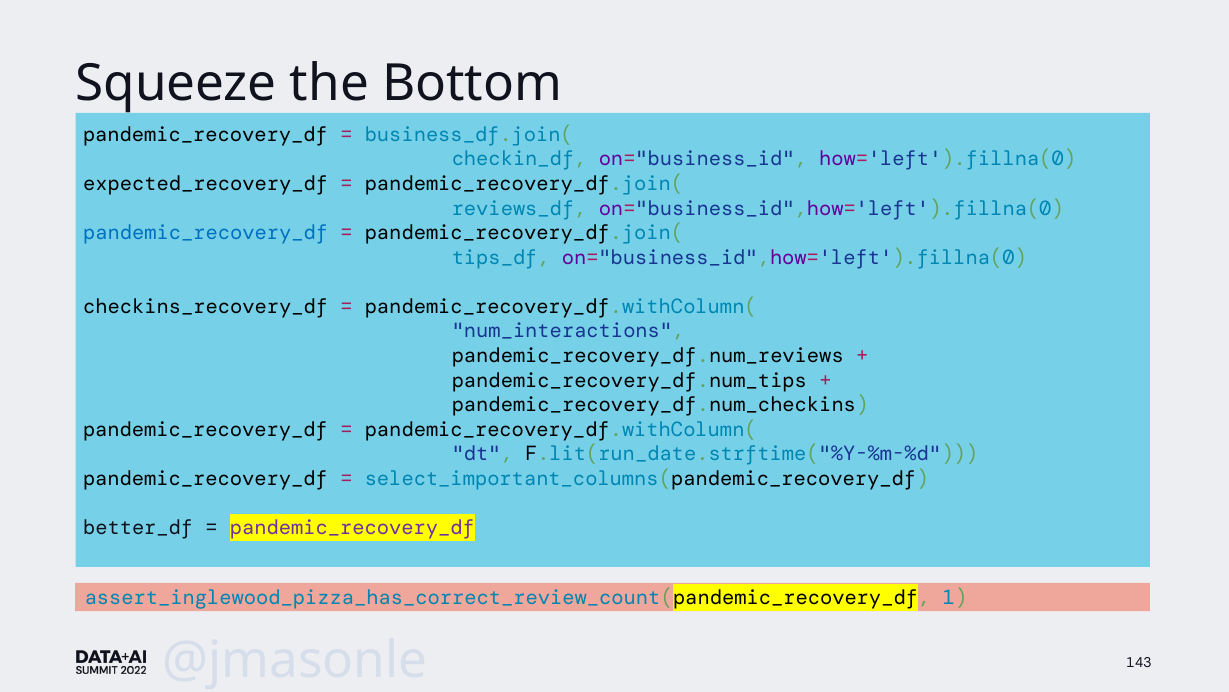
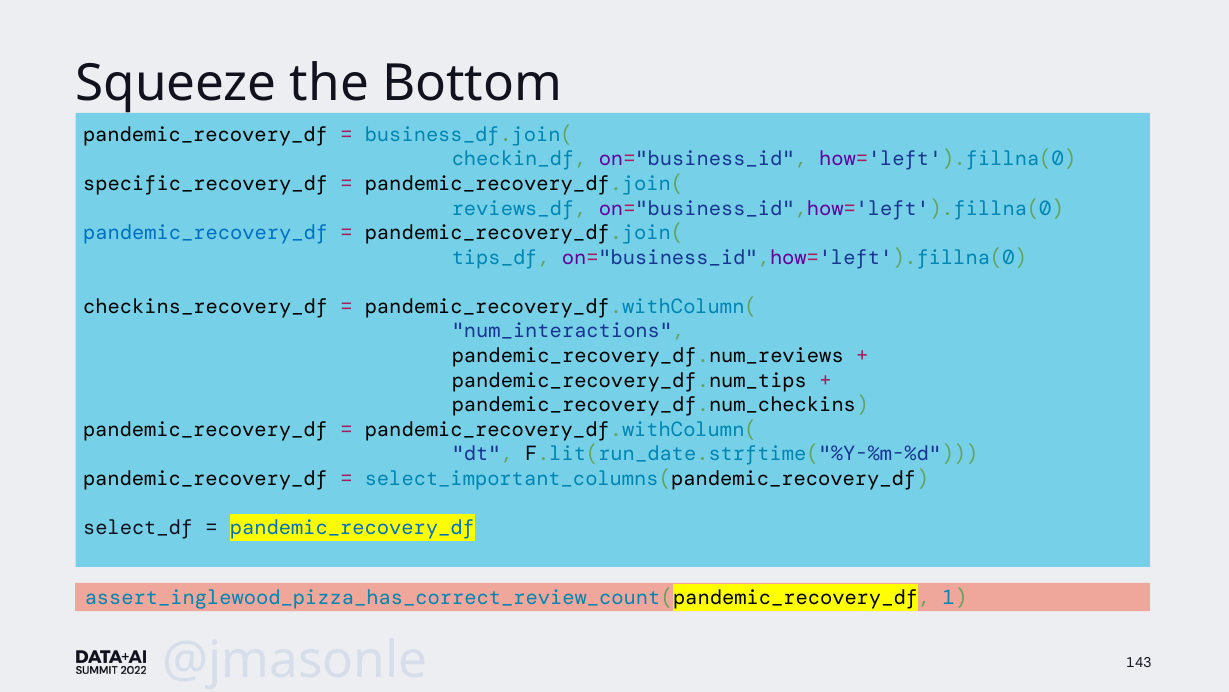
expected_recovery_df: expected_recovery_df -> specific_recovery_df (206, 184)
better_df: better_df -> select_df (138, 528)
pandemic_recovery_df colour: purple -> blue (352, 528)
